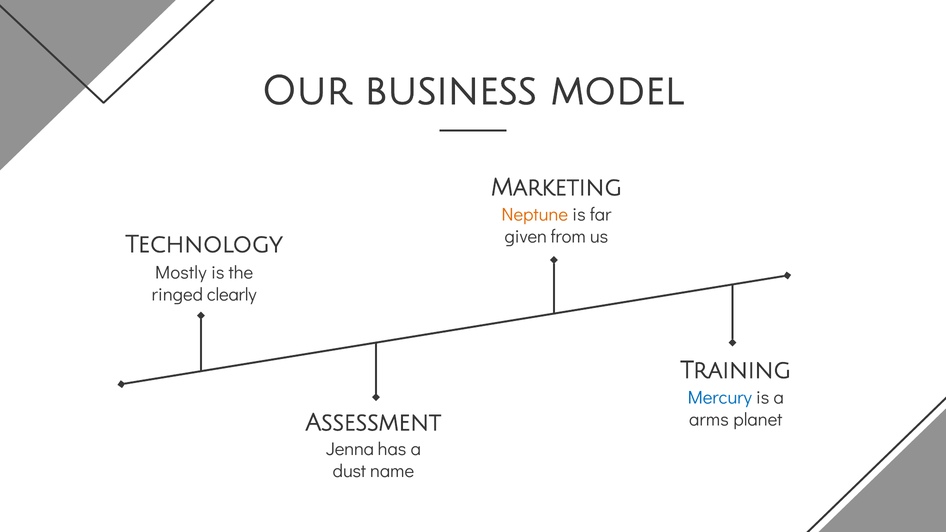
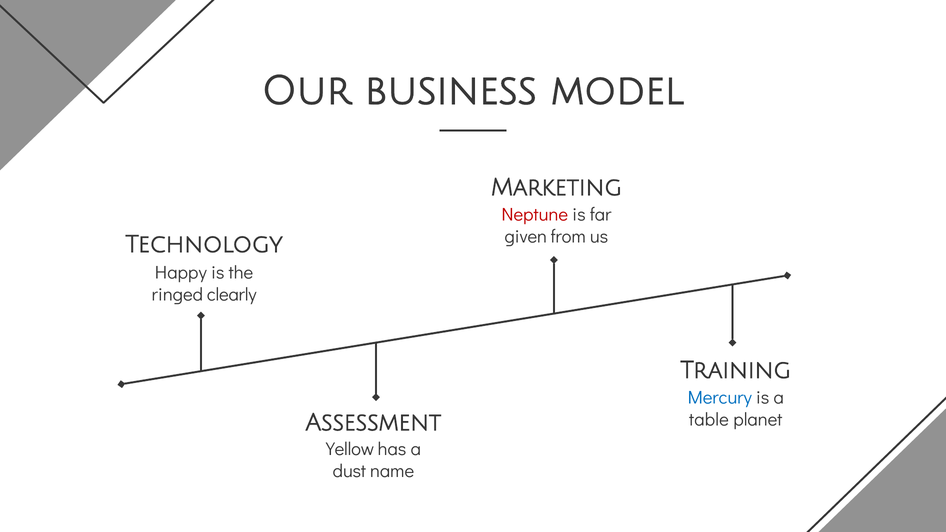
Neptune colour: orange -> red (535, 215)
Mostly: Mostly -> Happy (181, 273)
arms: arms -> table (709, 420)
Jenna: Jenna -> Yellow (350, 449)
